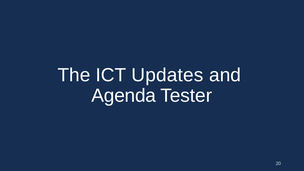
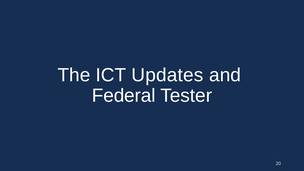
Agenda: Agenda -> Federal (124, 96)
